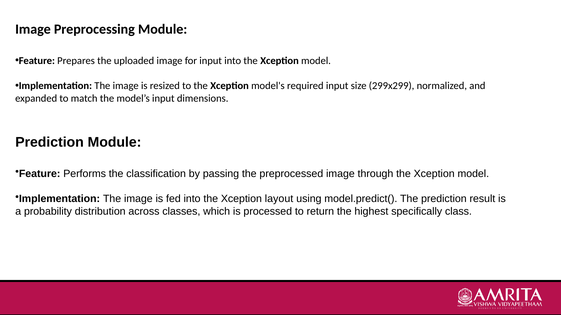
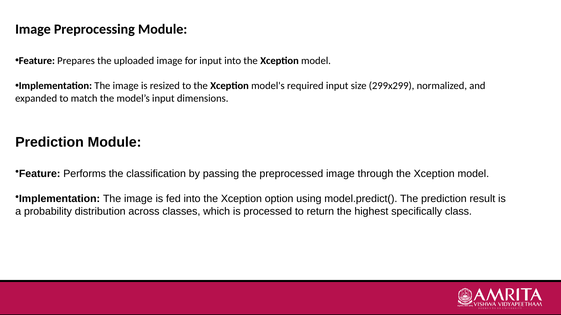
layout: layout -> option (279, 199)
